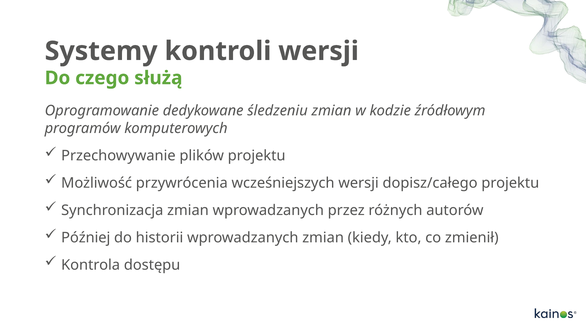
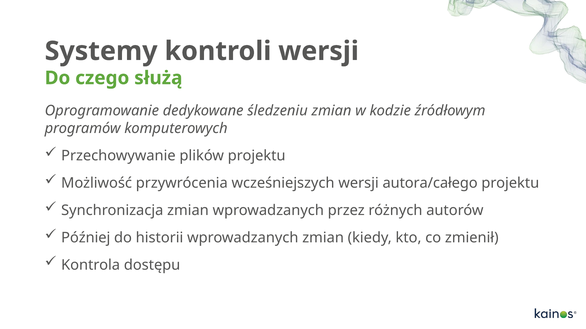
dopisz/całego: dopisz/całego -> autora/całego (430, 183)
